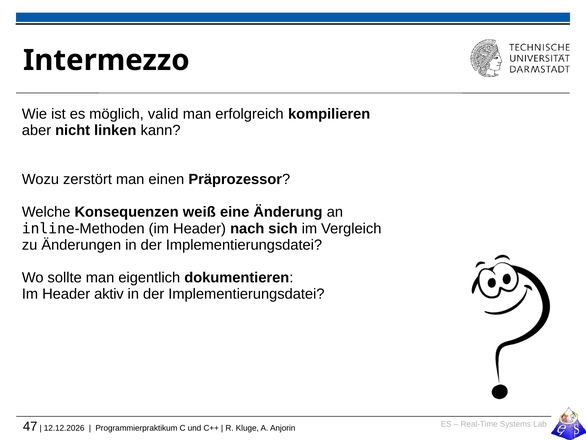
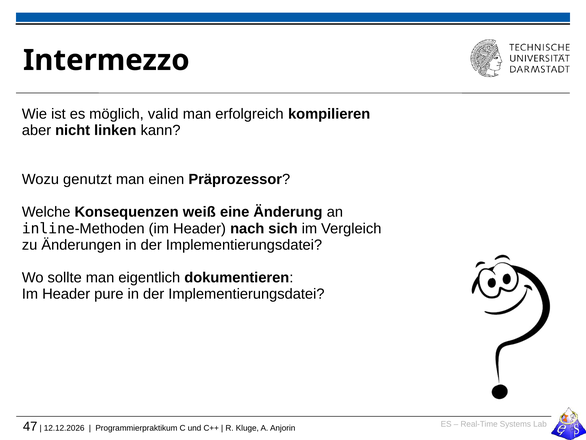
zerstört: zerstört -> genutzt (87, 179)
aktiv: aktiv -> pure (109, 294)
